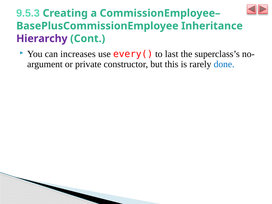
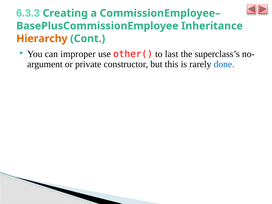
9.5.3: 9.5.3 -> 6.3.3 (28, 13)
Hierarchy colour: purple -> orange (42, 39)
increases: increases -> improper (78, 54)
every(: every( -> other( (133, 54)
